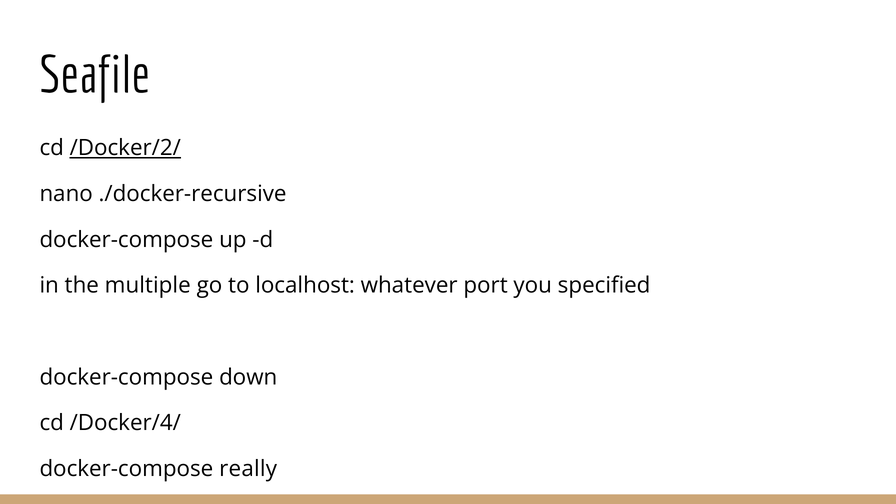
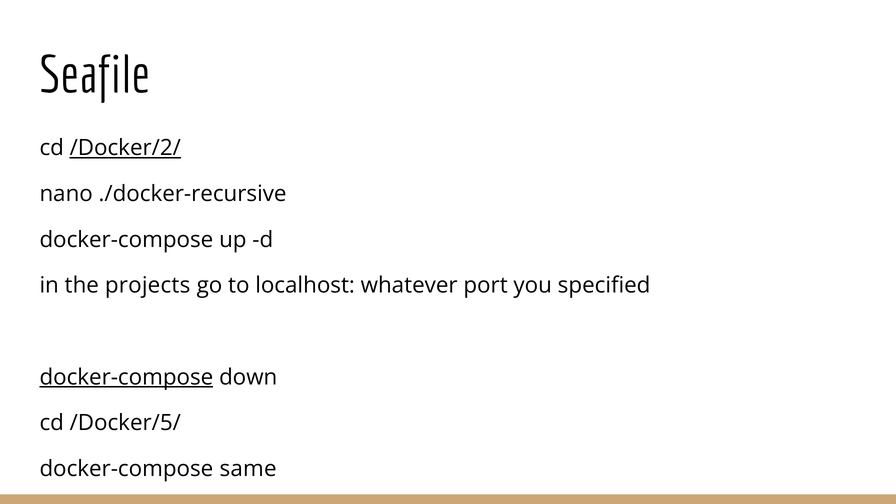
multiple: multiple -> projects (148, 286)
docker-compose underline: none -> present (126, 377)
/Docker/4/: /Docker/4/ -> /Docker/5/ (125, 423)
really: really -> same (248, 469)
